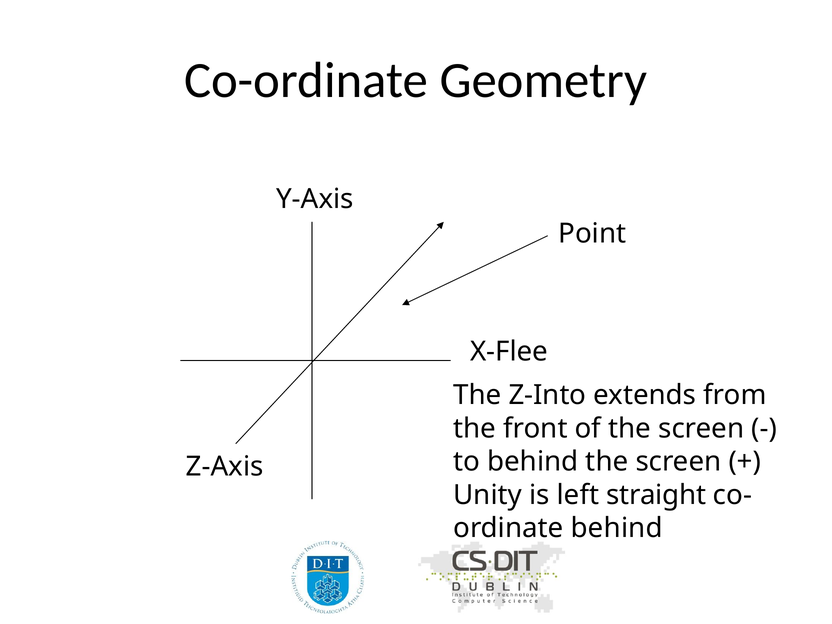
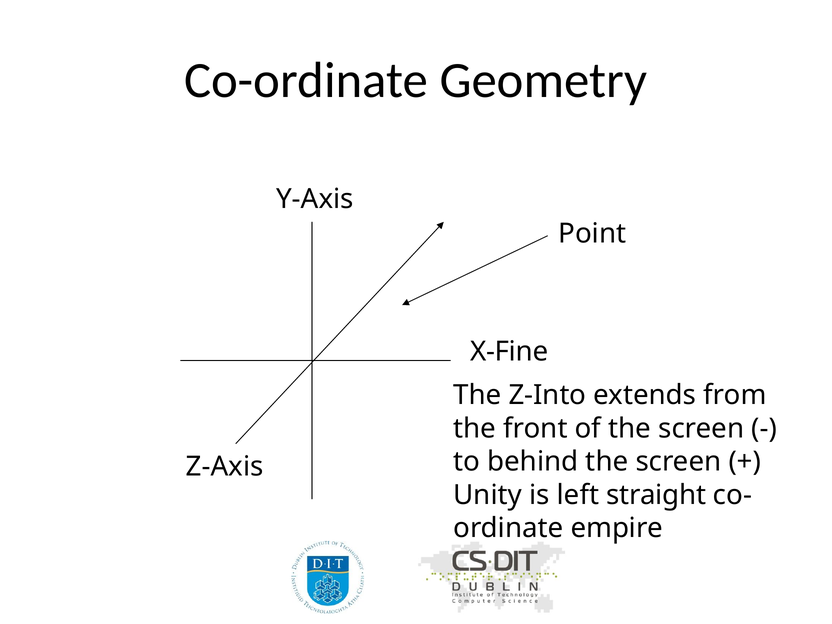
X-Flee: X-Flee -> X-Fine (509, 352)
behind: behind -> empire (617, 528)
